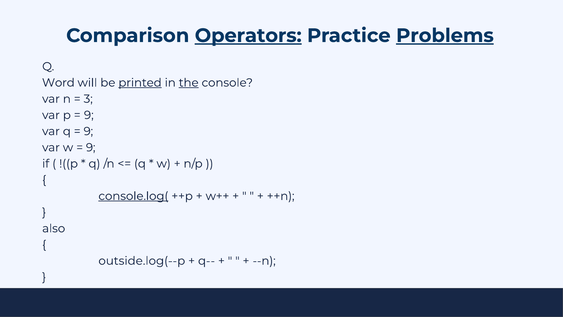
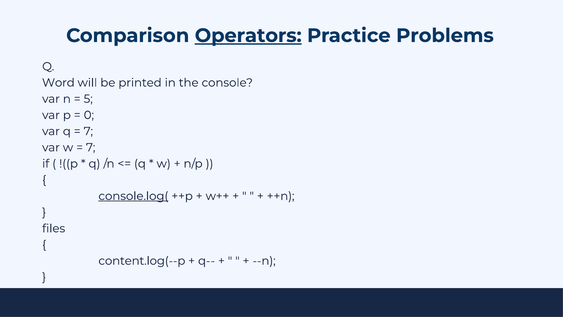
Problems underline: present -> none (445, 36)
printed underline: present -> none (140, 83)
the underline: present -> none (189, 83)
3: 3 -> 5 (88, 99)
9: 9 -> 0 (89, 115)
9: 9 -> 7 (88, 131)
9: 9 -> 7 (91, 147)
also: also -> files (54, 228)
outside.log(--p: outside.log(--p -> content.log(--p (142, 261)
